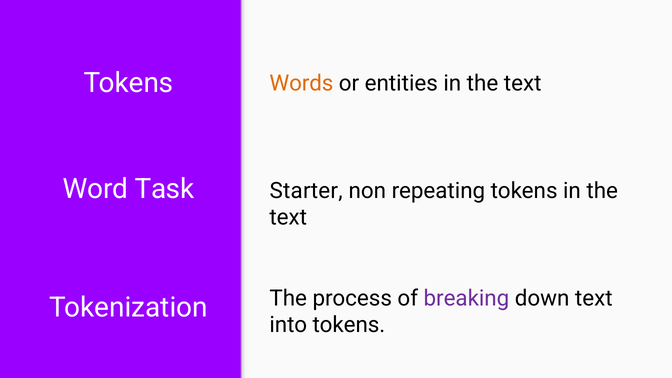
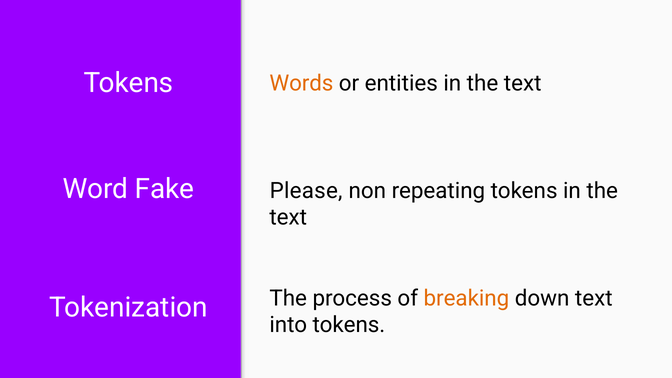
Task: Task -> Fake (164, 189)
Starter: Starter -> Please (306, 191)
breaking colour: purple -> orange (466, 298)
